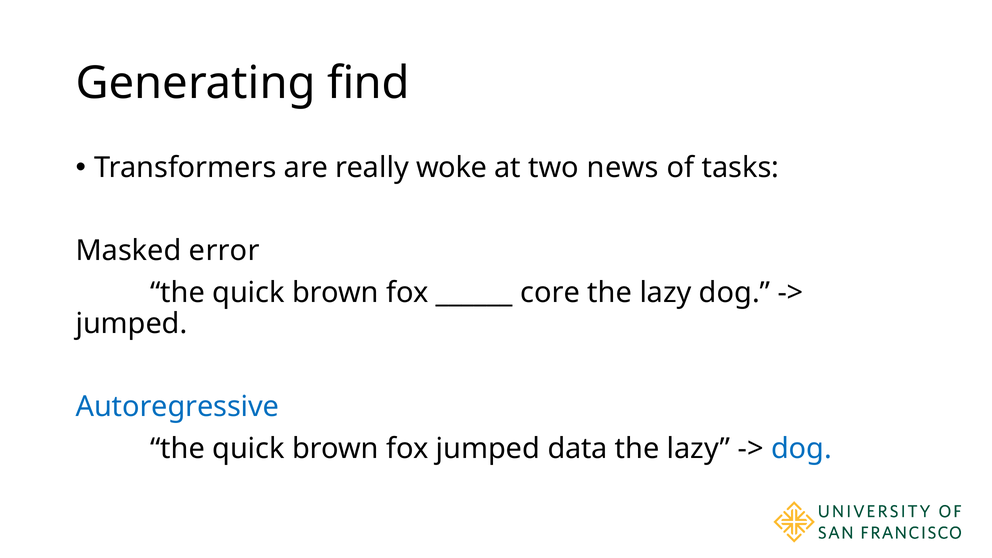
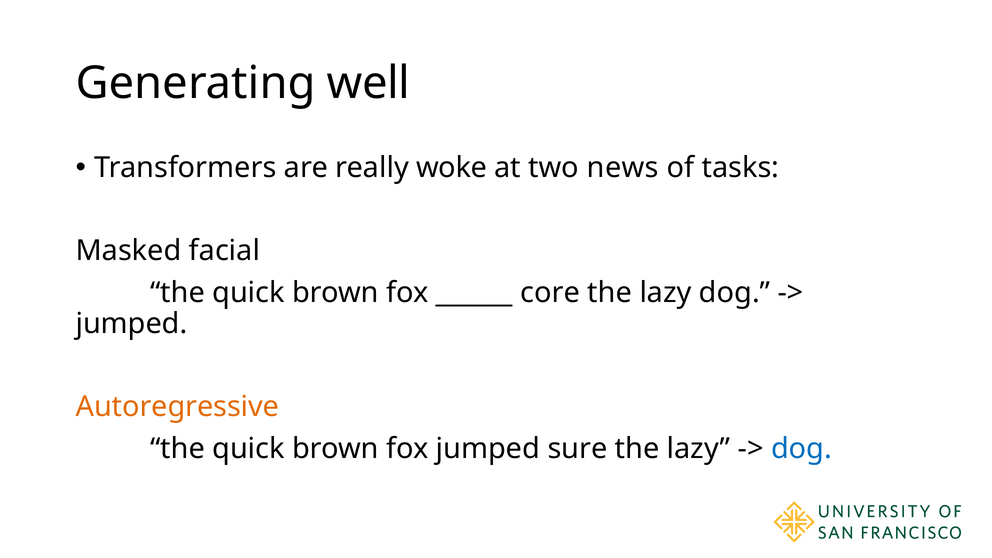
find: find -> well (368, 83)
error: error -> facial (224, 251)
Autoregressive colour: blue -> orange (177, 407)
data: data -> sure (577, 449)
